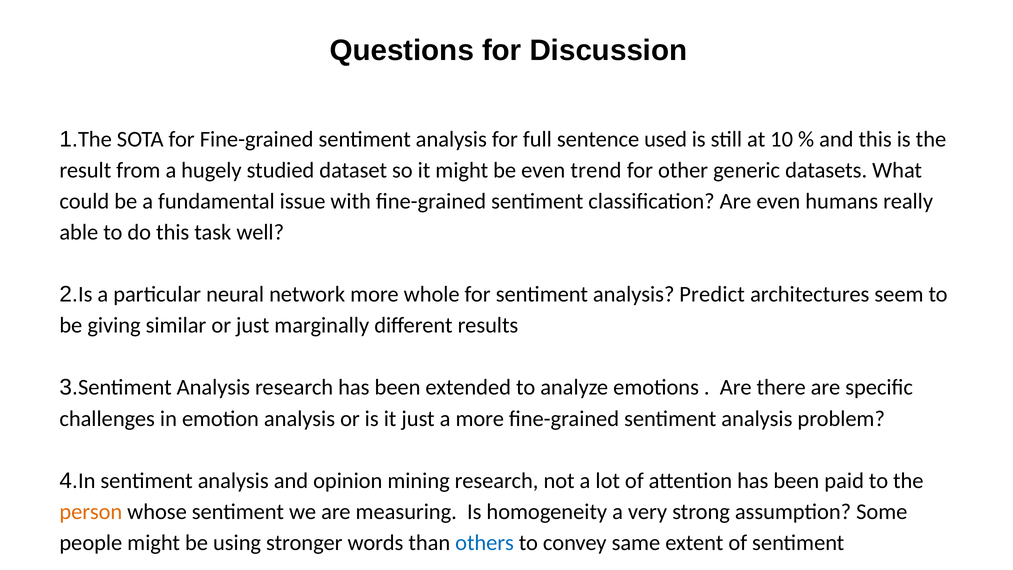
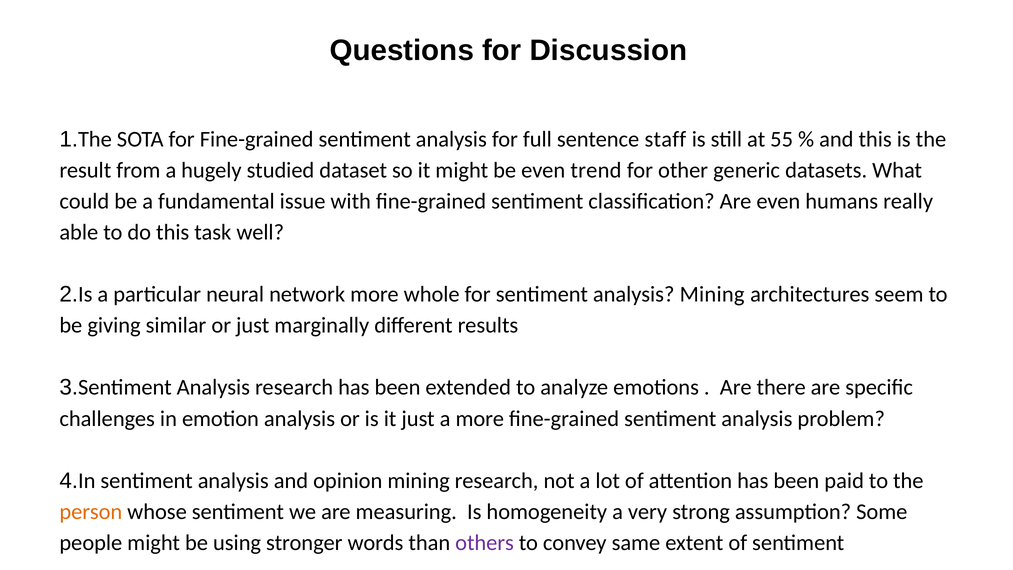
used: used -> staff (665, 139)
10: 10 -> 55 (782, 139)
analysis Predict: Predict -> Mining (712, 294)
others colour: blue -> purple (485, 543)
